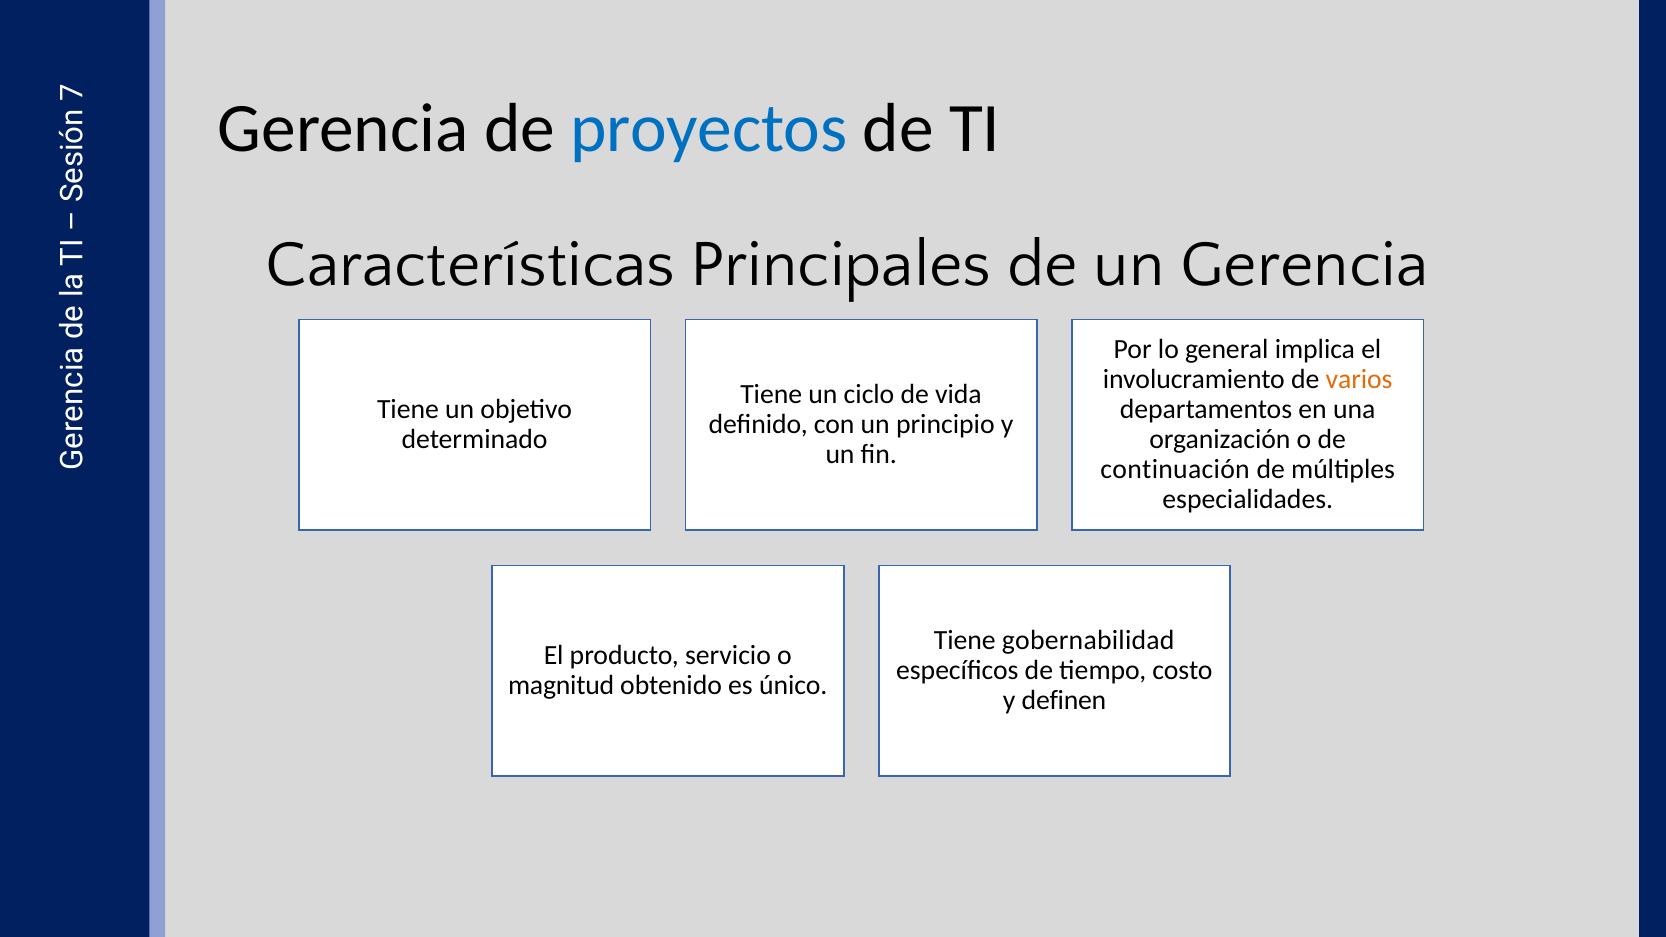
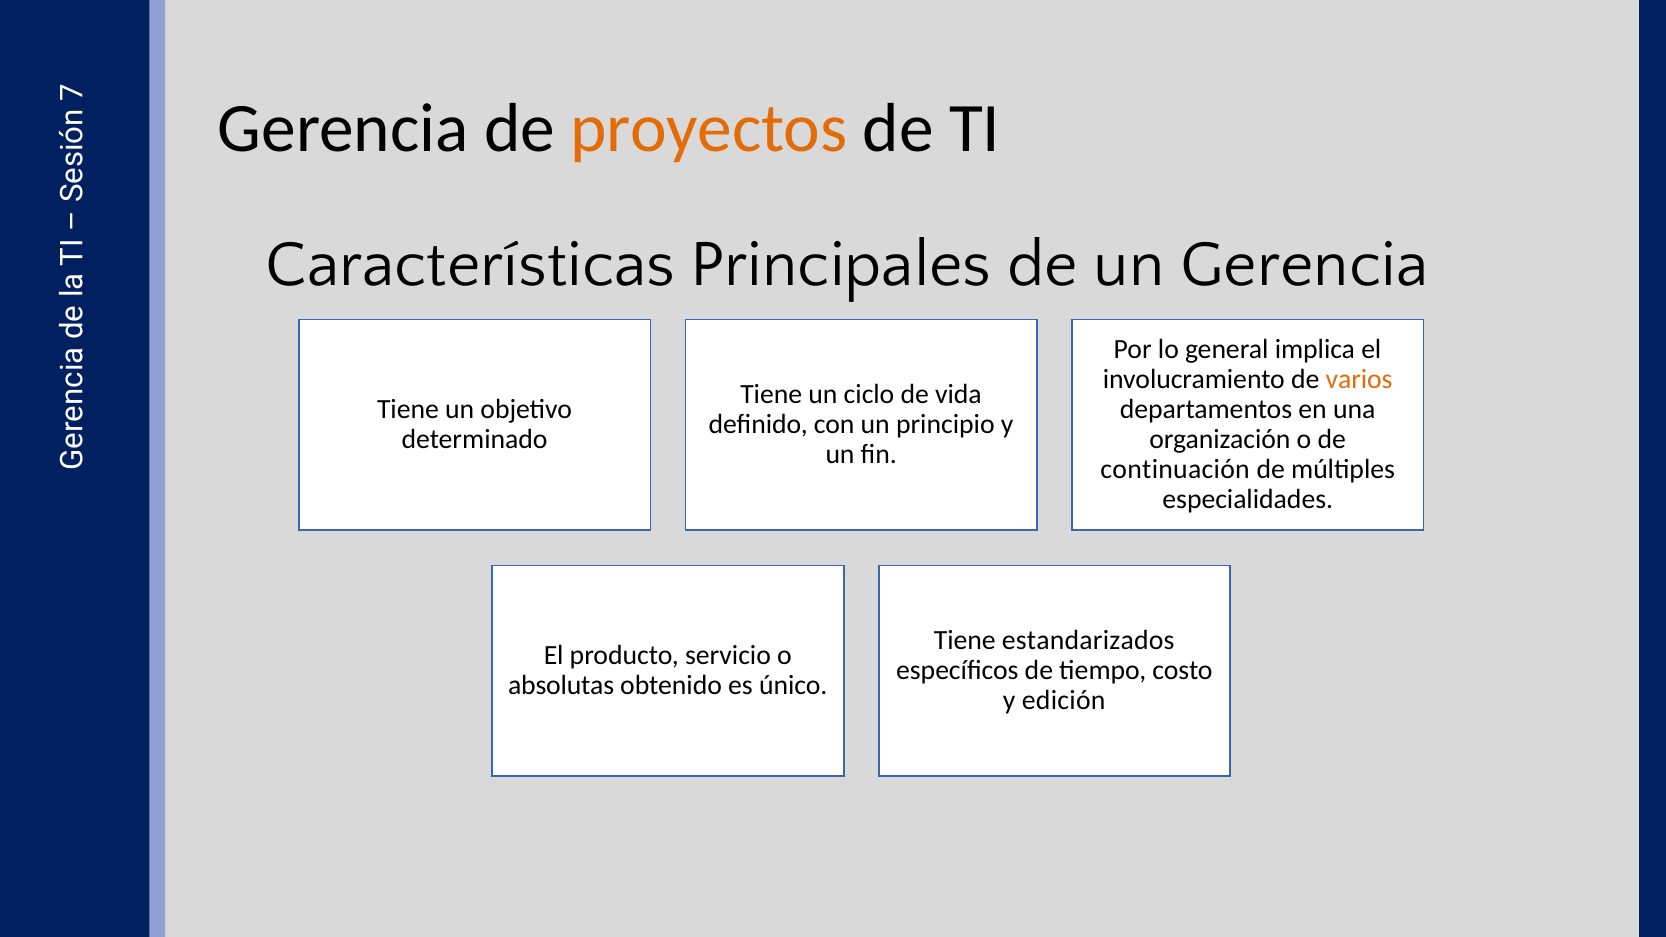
proyectos colour: blue -> orange (709, 128)
gobernabilidad: gobernabilidad -> estandarizados (1088, 641)
magnitud: magnitud -> absolutas (561, 686)
definen: definen -> edición (1064, 701)
